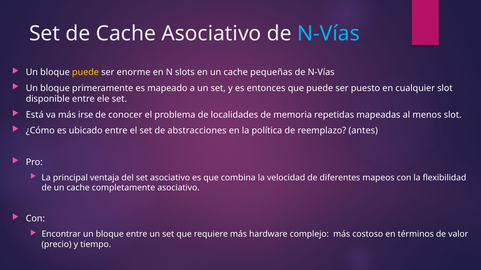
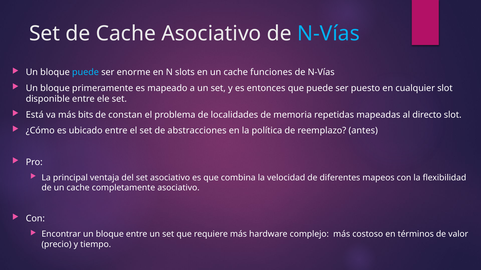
puede colour: yellow -> light blue (85, 72)
pequeñas: pequeñas -> funciones (271, 72)
irse: irse -> bits (86, 115)
conocer: conocer -> constan (125, 115)
menos: menos -> directo (427, 115)
